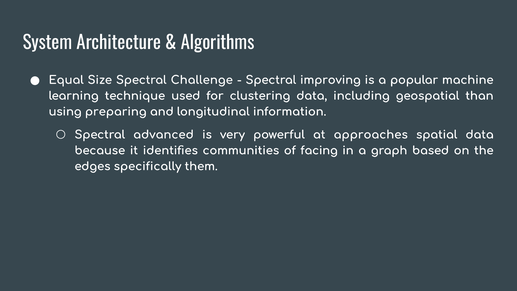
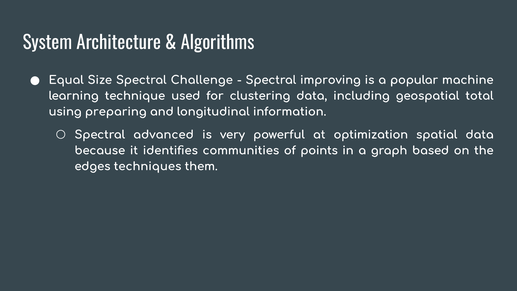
than: than -> total (479, 96)
approaches: approaches -> optimization (371, 135)
facing: facing -> points (319, 150)
specifically: specifically -> techniques (148, 166)
